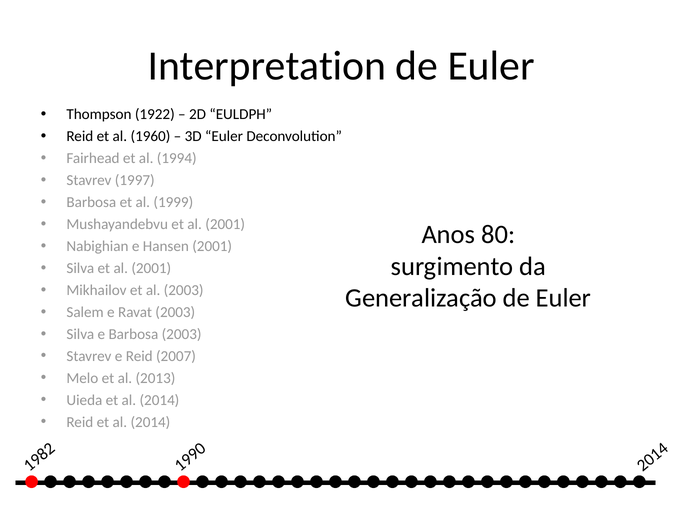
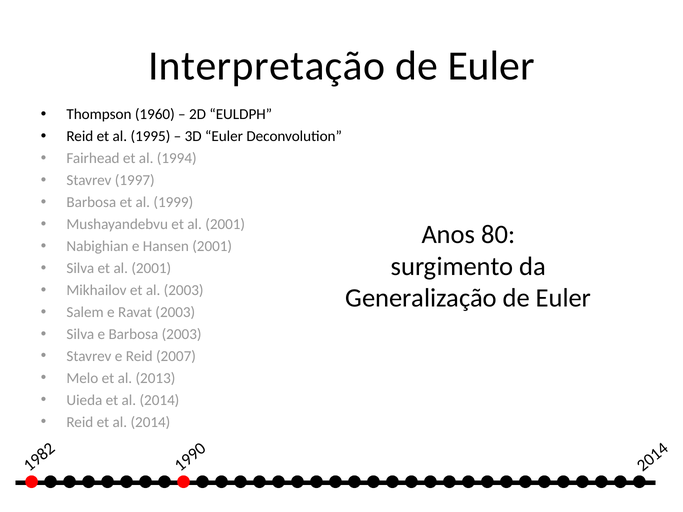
Interpretation: Interpretation -> Interpretação (267, 66)
1922: 1922 -> 1960 (155, 114)
1960: 1960 -> 1995 (150, 136)
